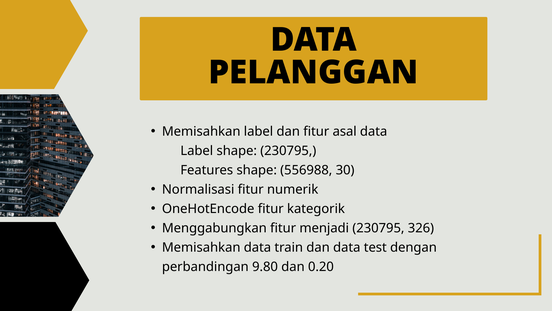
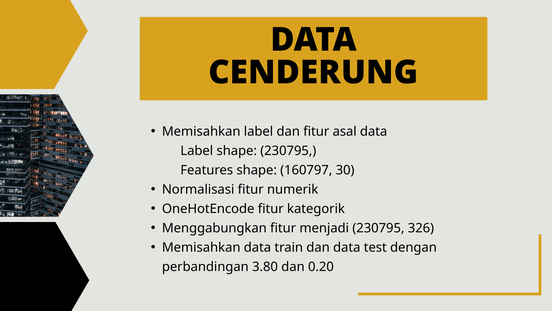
PELANGGAN: PELANGGAN -> CENDERUNG (313, 73)
556988: 556988 -> 160797 (306, 170)
9.80: 9.80 -> 3.80 (265, 266)
